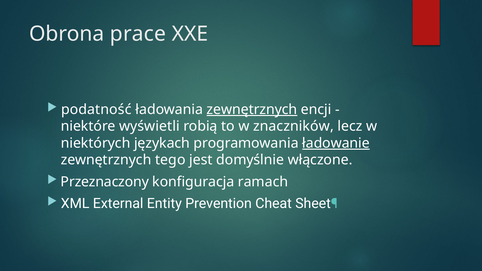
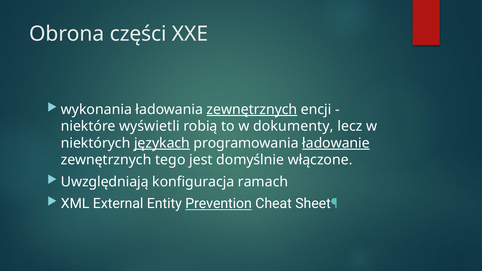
prace: prace -> części (138, 34)
podatność: podatność -> wykonania (96, 109)
znaczników: znaczników -> dokumenty (293, 126)
językach underline: none -> present (162, 143)
Przeznaczony: Przeznaczony -> Uwzględniają (105, 182)
Prevention underline: none -> present (219, 204)
